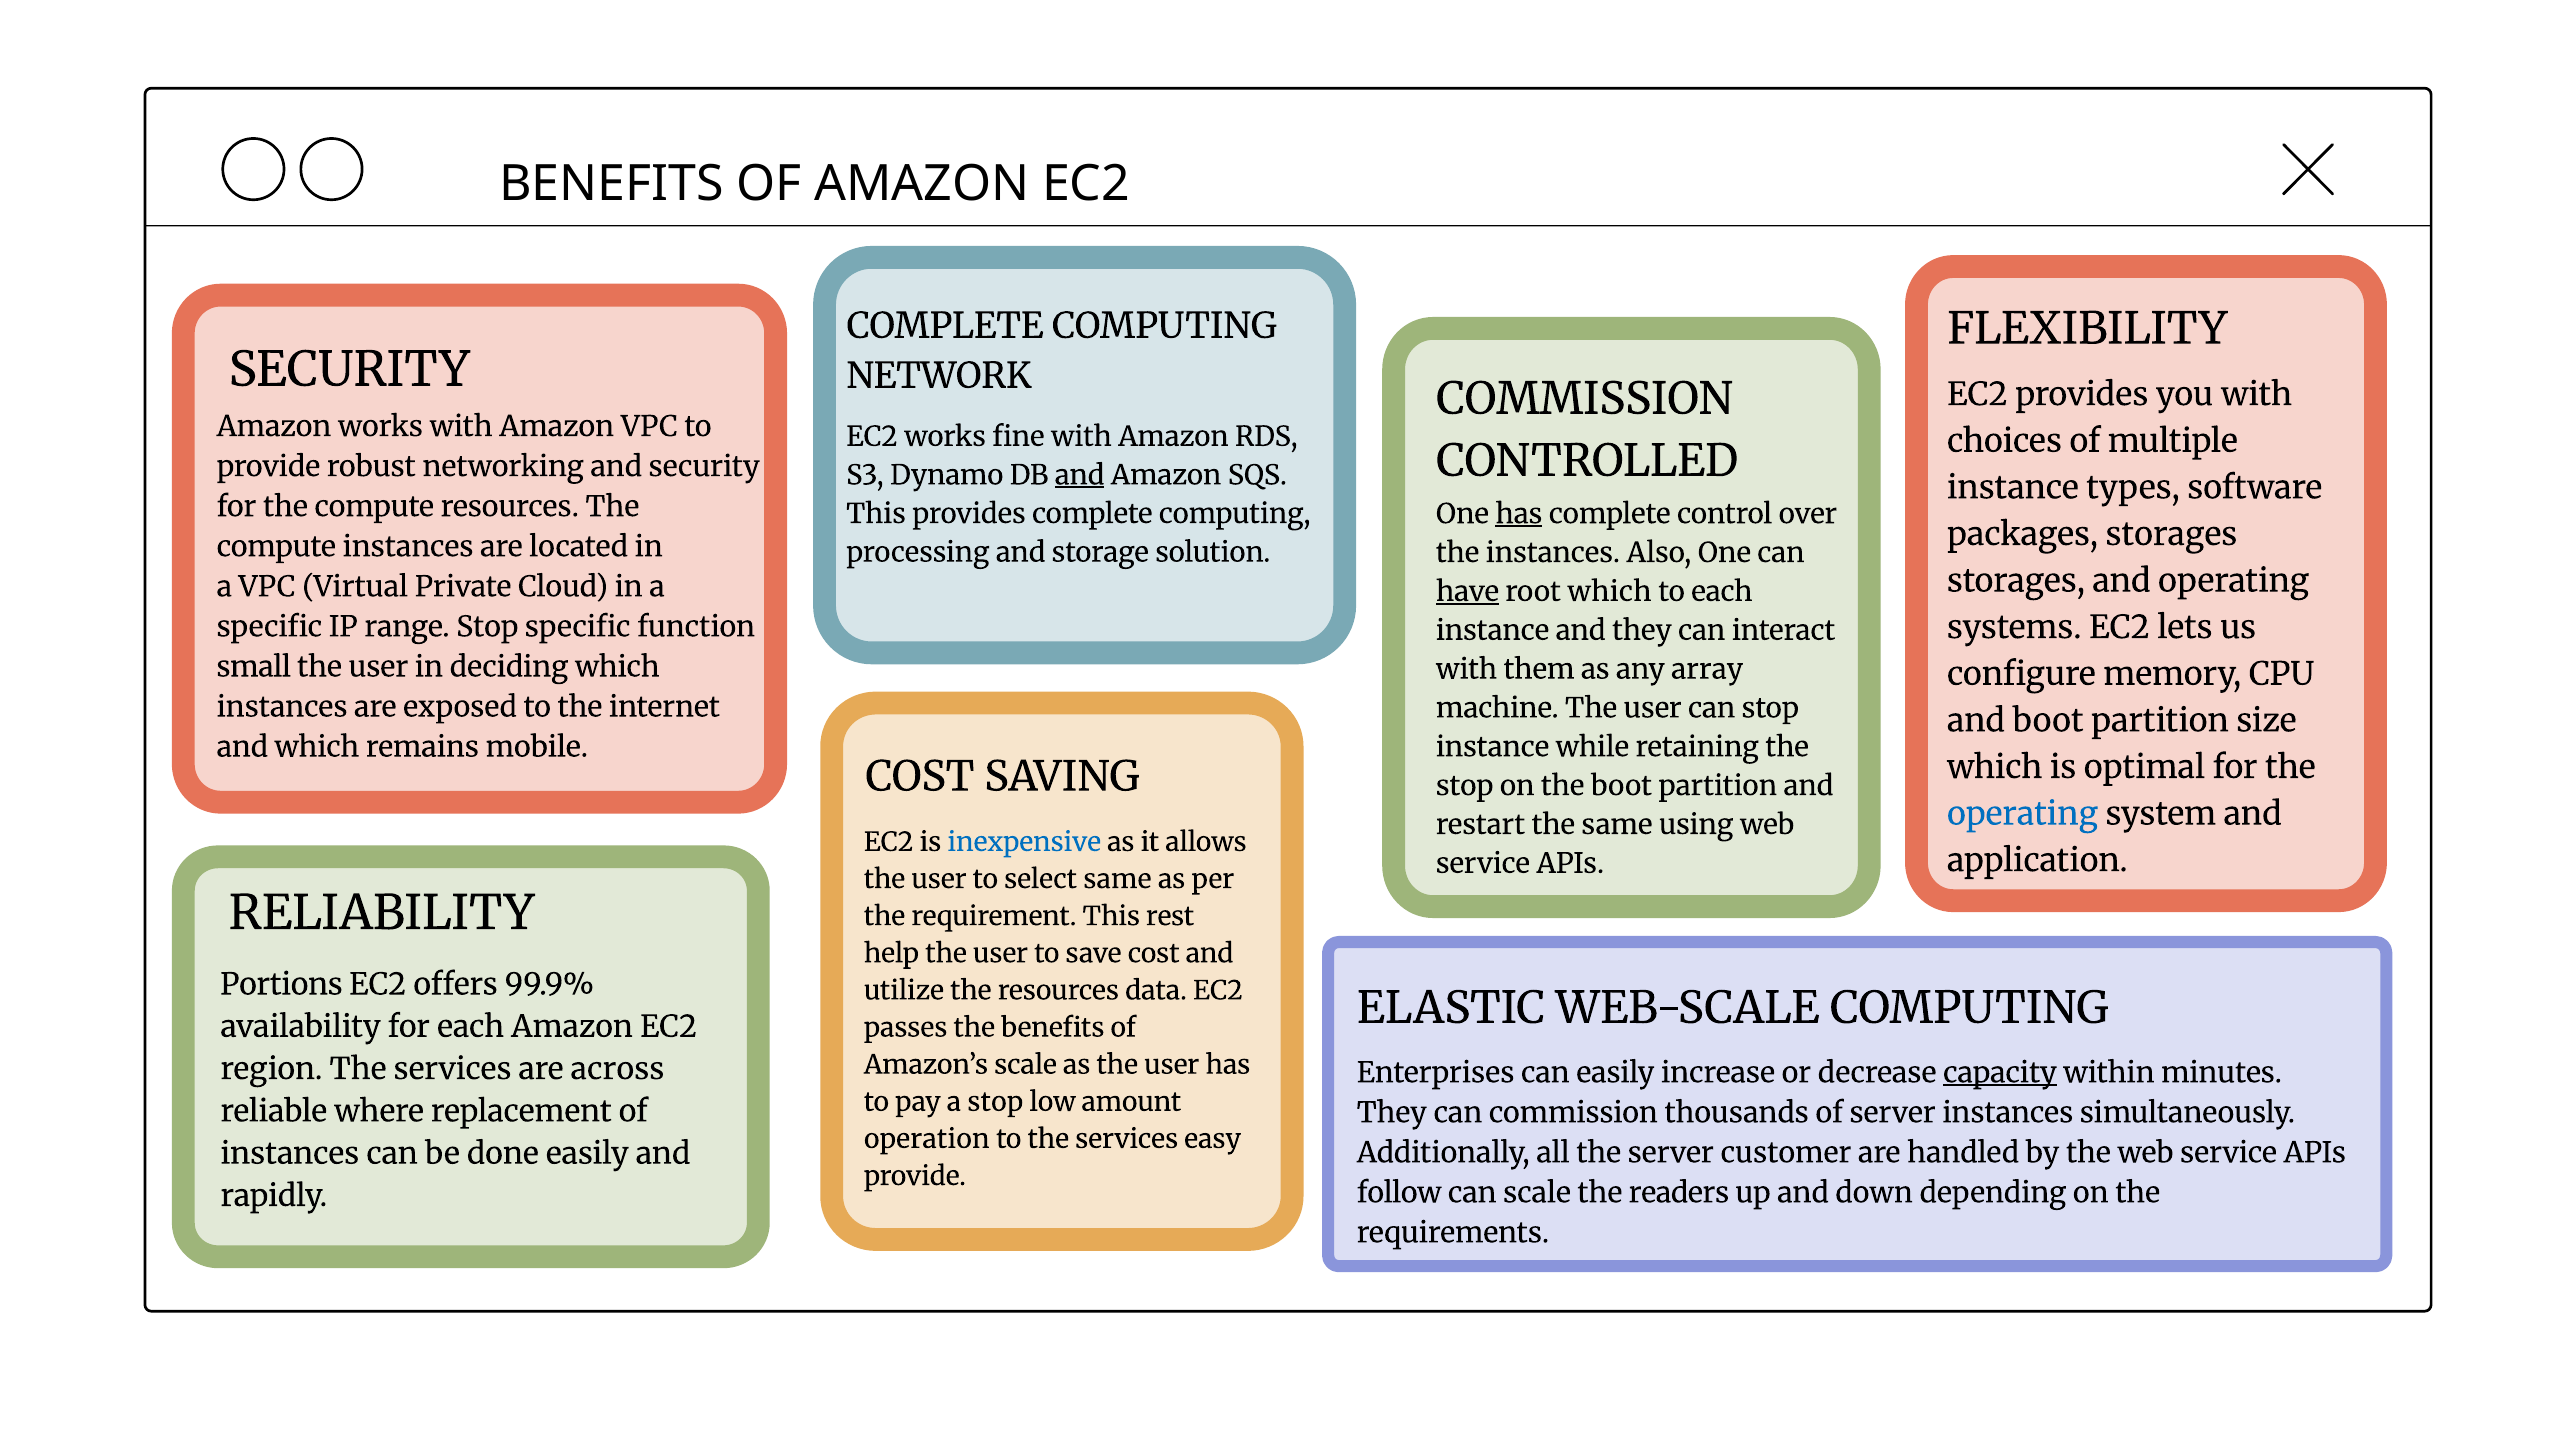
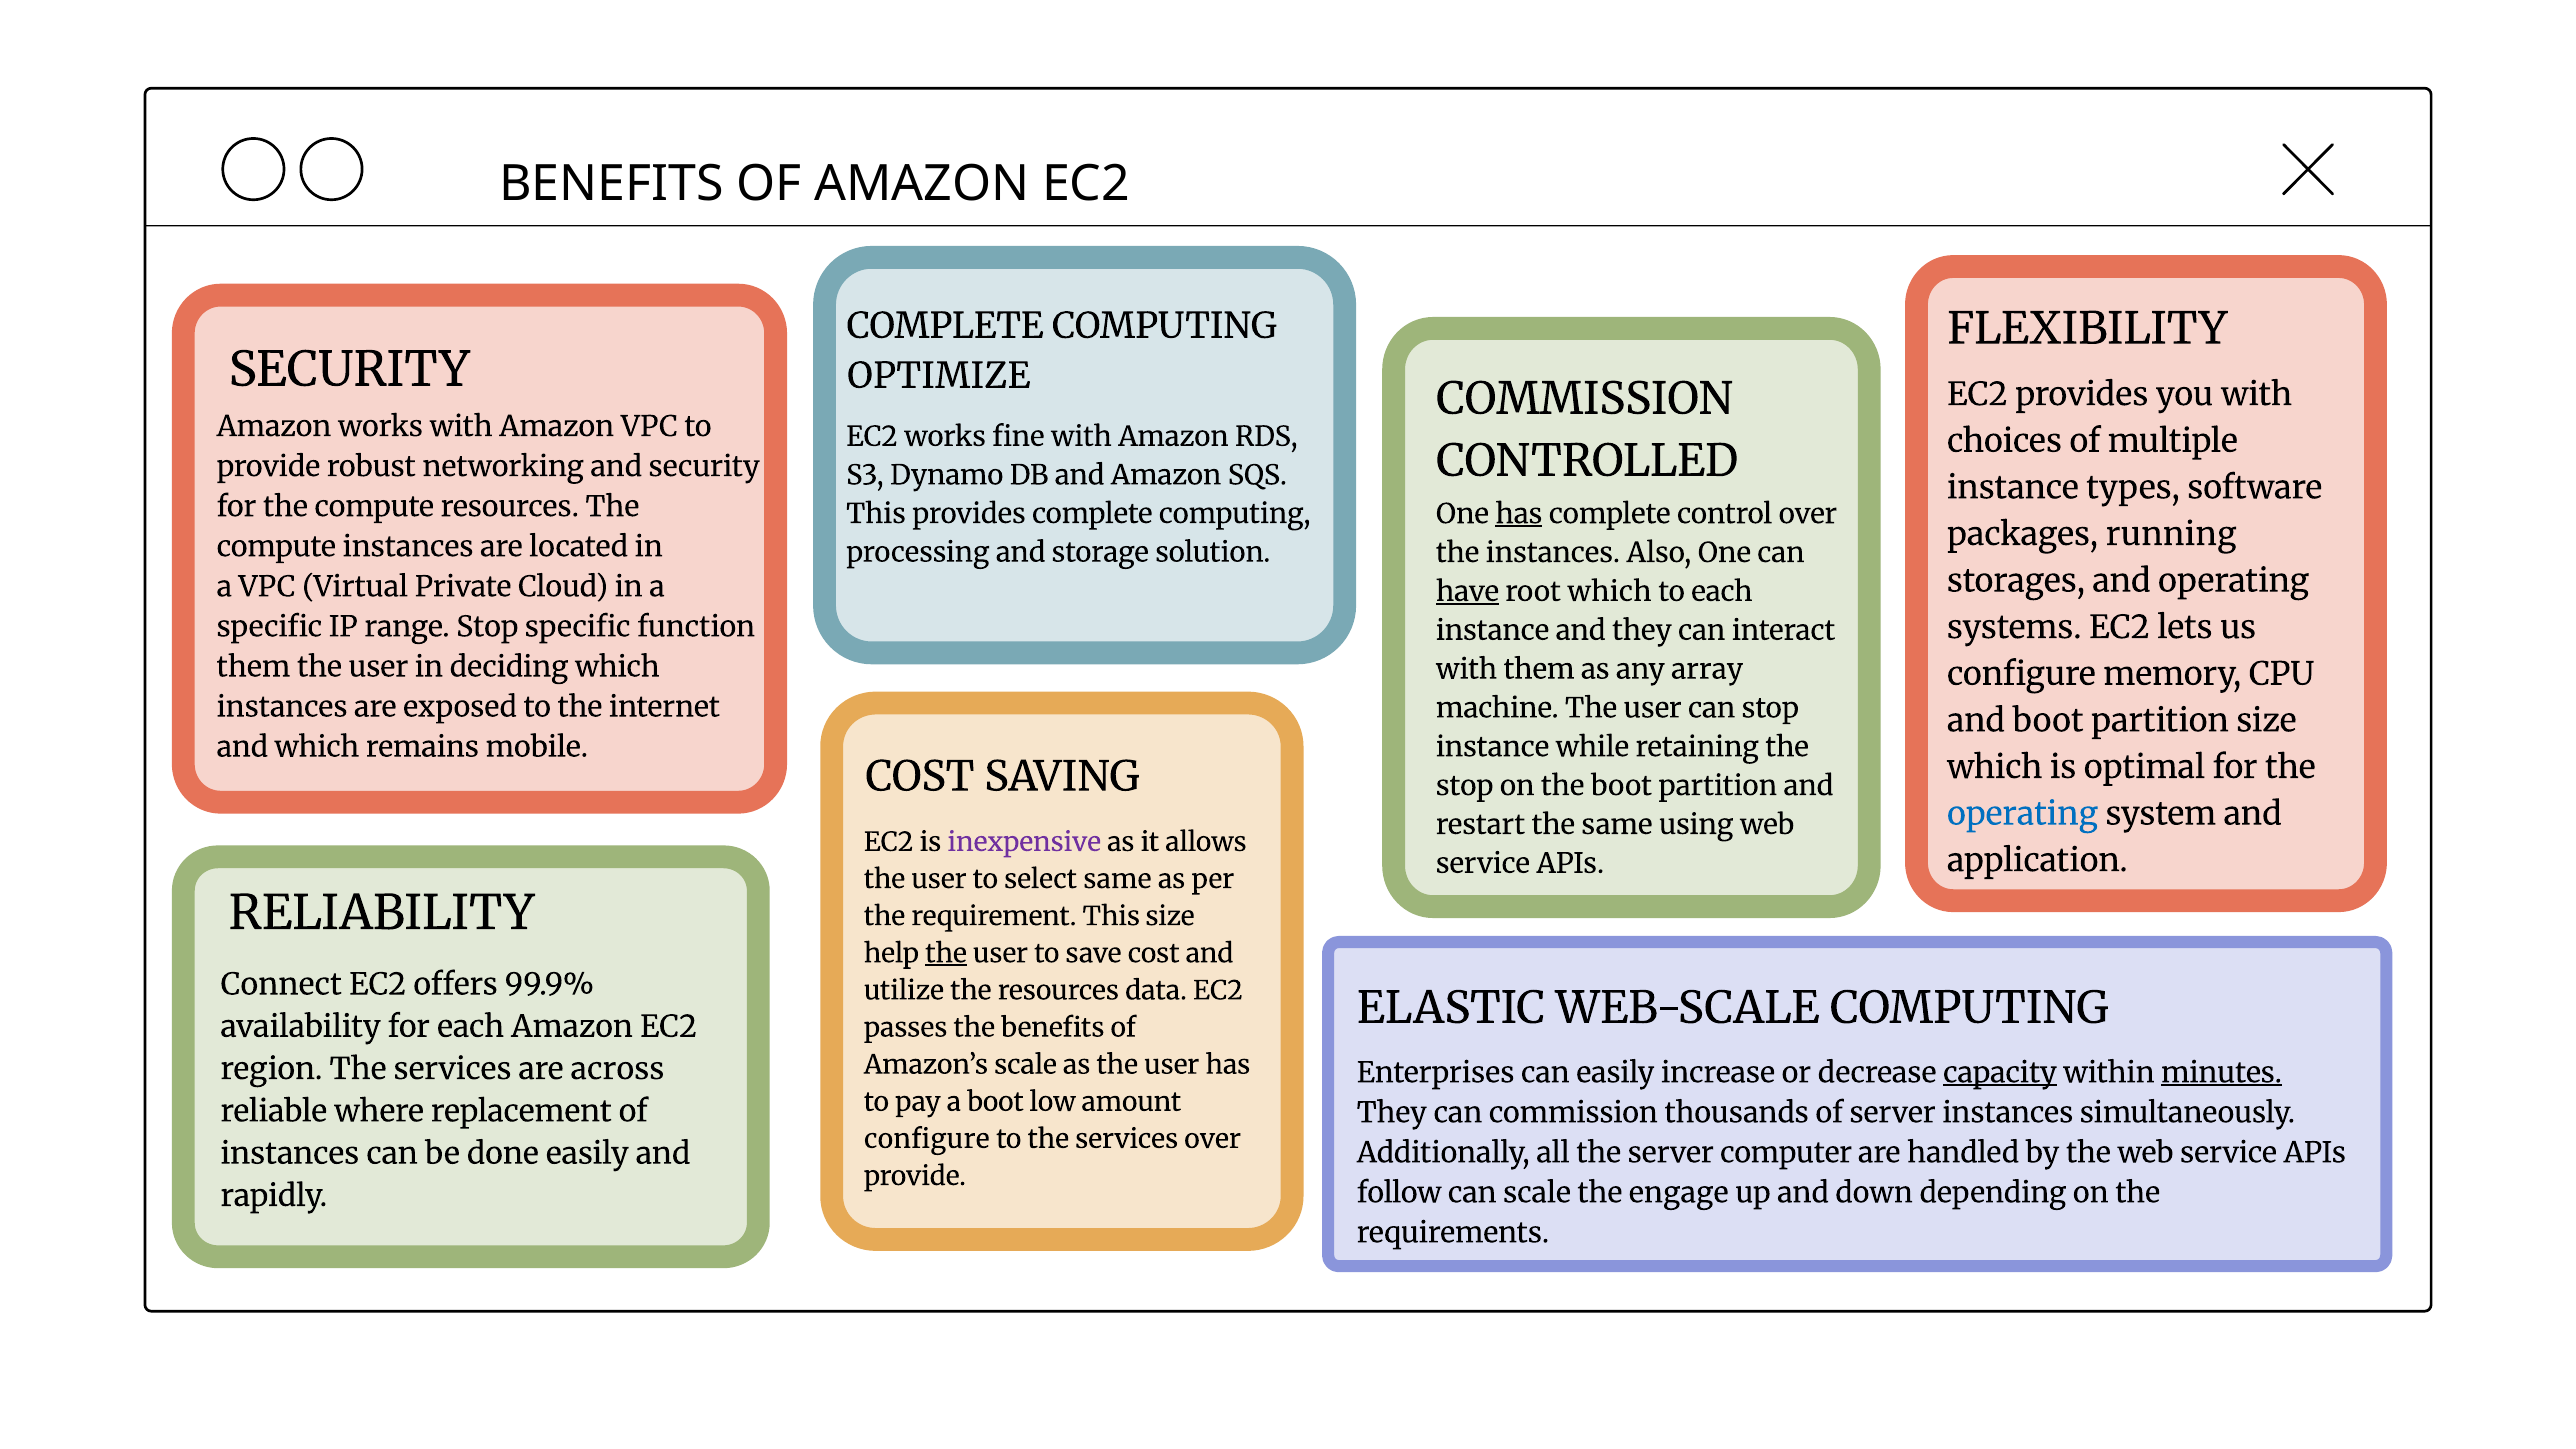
NETWORK: NETWORK -> OPTIMIZE (939, 376)
and underline: present -> none (1080, 475)
packages storages: storages -> running (2171, 534)
small: small -> them (253, 667)
inexpensive colour: blue -> purple (1024, 842)
This rest: rest -> size (1170, 916)
the underline: none -> present (946, 954)
Portions: Portions -> Connect (281, 985)
minutes underline: none -> present (2222, 1073)
a stop: stop -> boot (995, 1102)
operation: operation -> configure (927, 1139)
services easy: easy -> over (1213, 1139)
customer: customer -> computer (1786, 1153)
readers: readers -> engage (1679, 1193)
